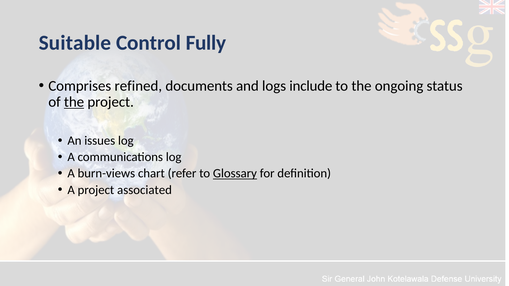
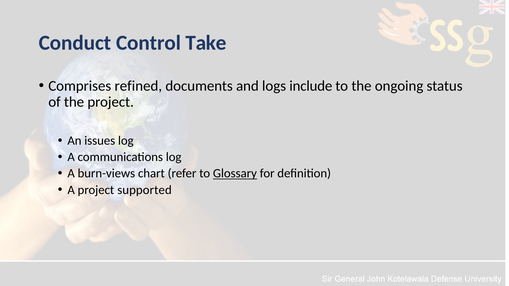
Suitable: Suitable -> Conduct (75, 43)
Fully: Fully -> Take (206, 43)
the underline: present -> none (74, 102)
associated: associated -> supported (144, 190)
